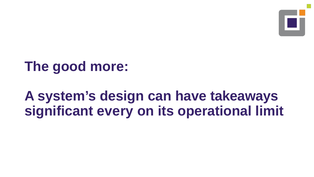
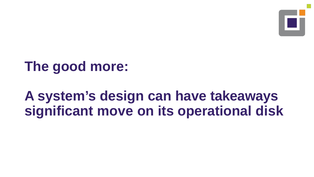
every: every -> move (115, 111)
limit: limit -> disk (270, 111)
